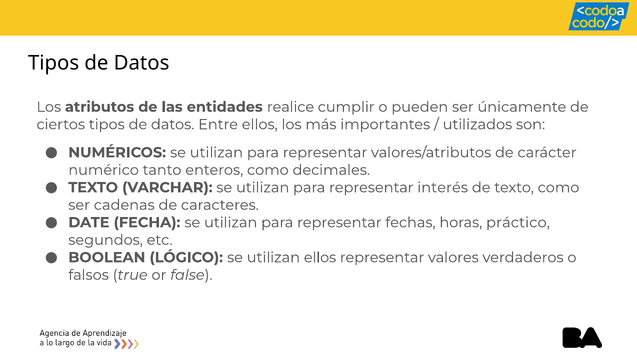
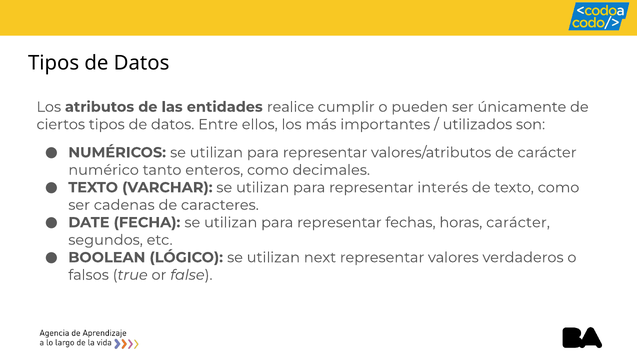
horas práctico: práctico -> carácter (518, 223)
utilizan ellos: ellos -> next (320, 258)
